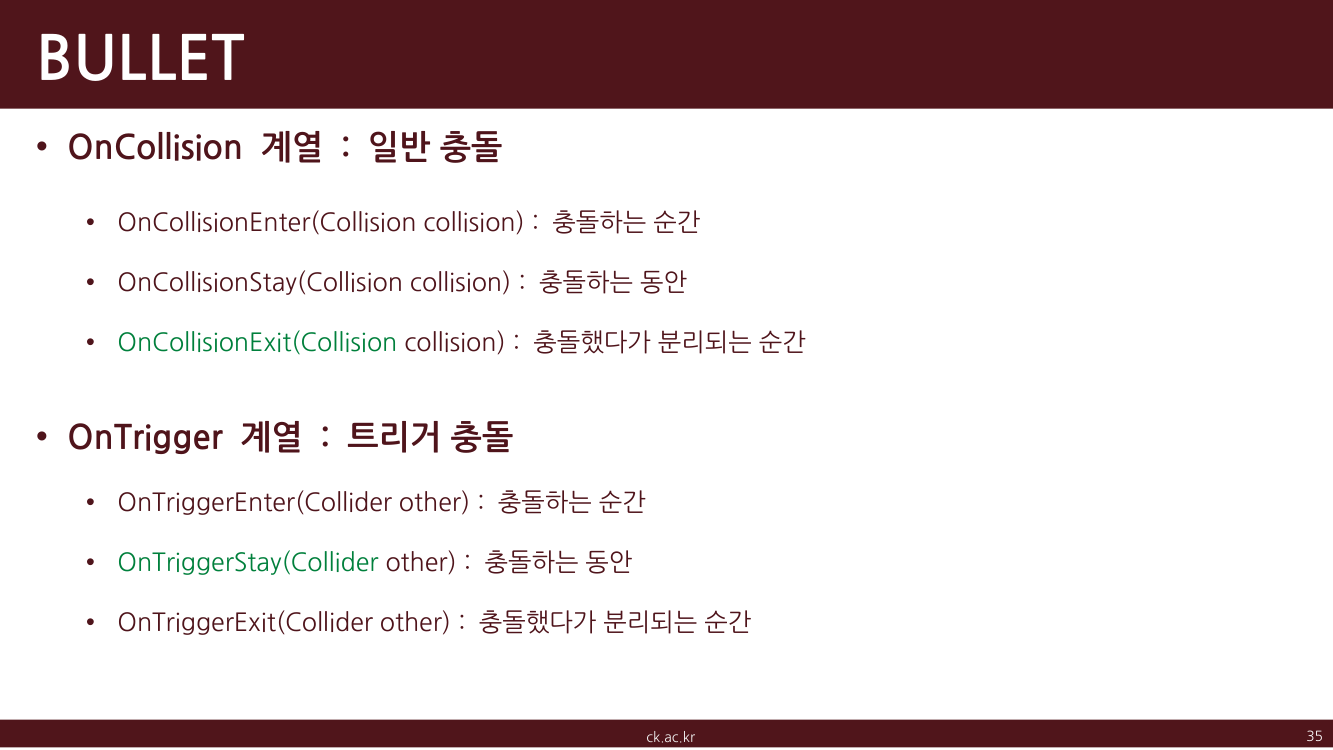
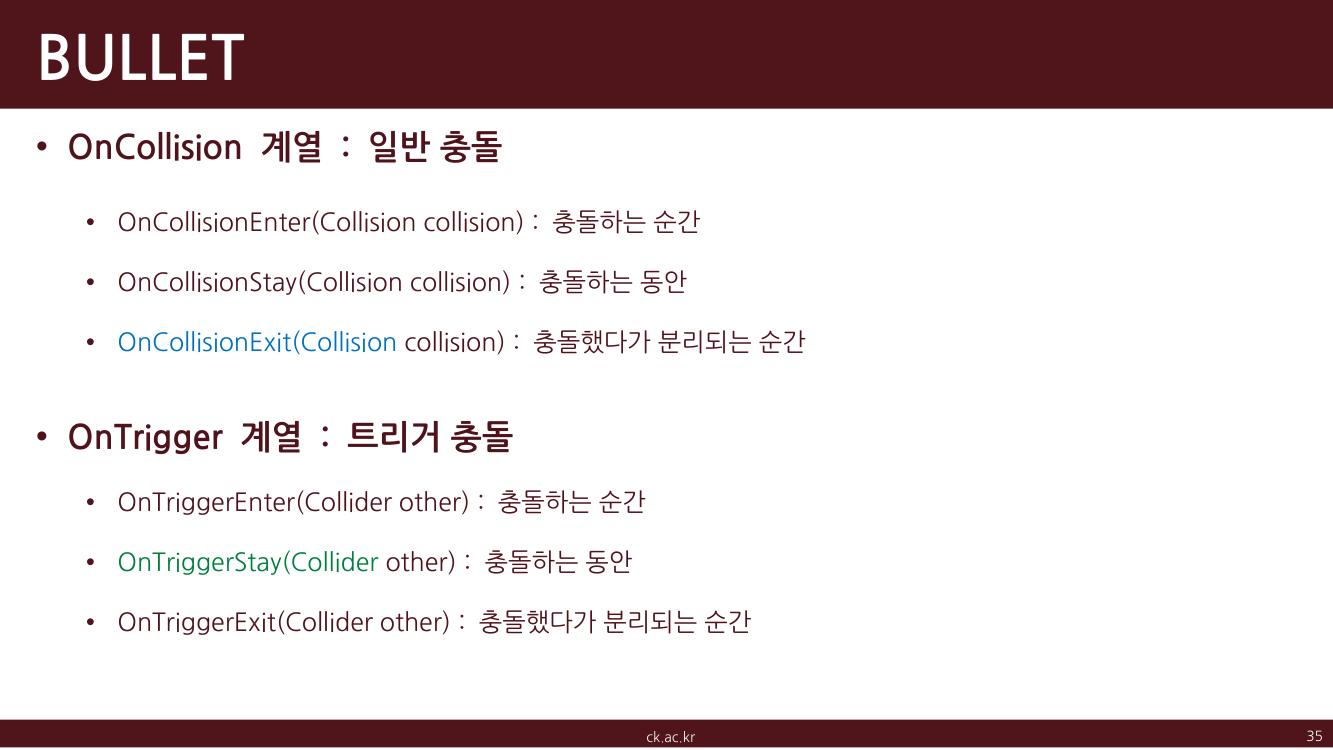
OnCollisionExit(Collision colour: green -> blue (257, 343)
